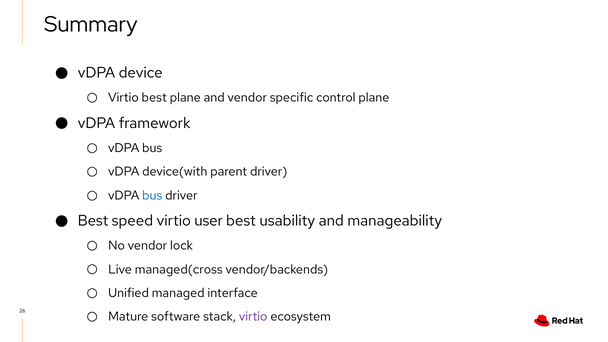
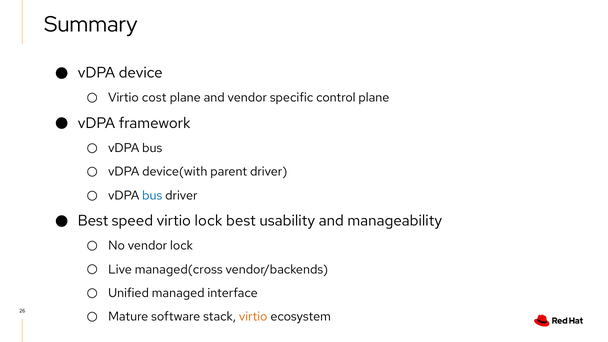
Virtio best: best -> cost (154, 98)
virtio user: user -> lock (208, 221)
virtio colour: purple -> orange (253, 317)
